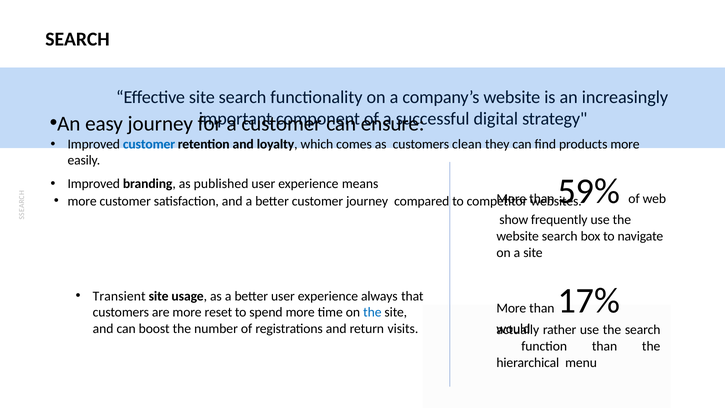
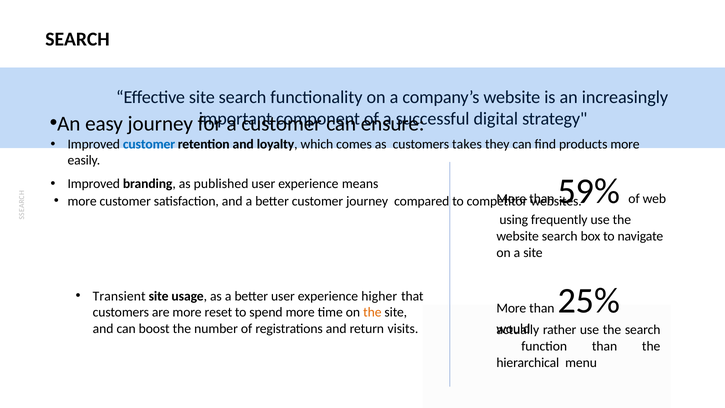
clean: clean -> takes (467, 144)
show: show -> using (514, 220)
always: always -> higher (379, 296)
17%: 17% -> 25% (589, 301)
the colour: blue -> orange (372, 312)
